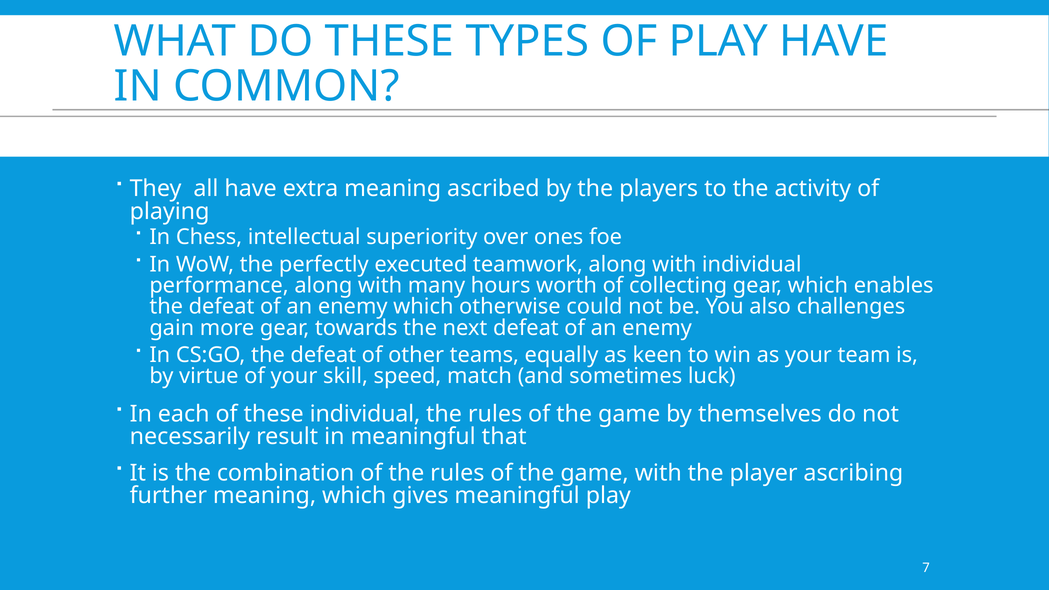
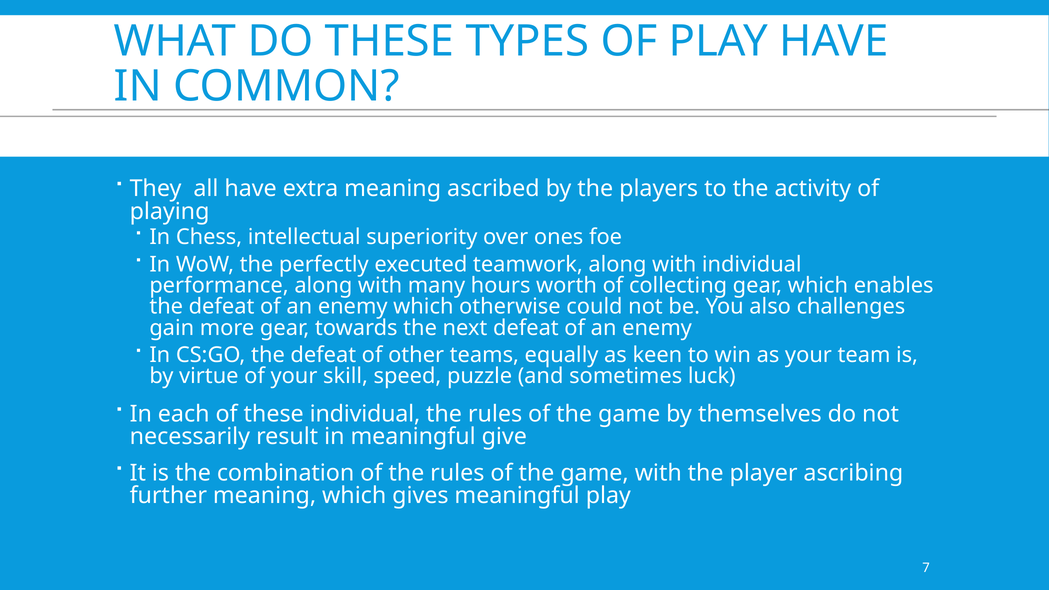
match: match -> puzzle (480, 376)
that: that -> give (504, 437)
